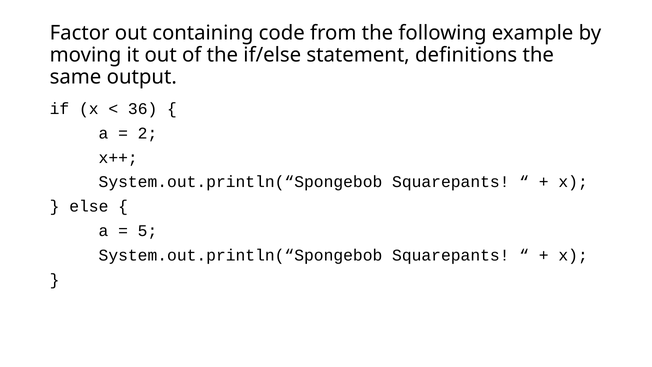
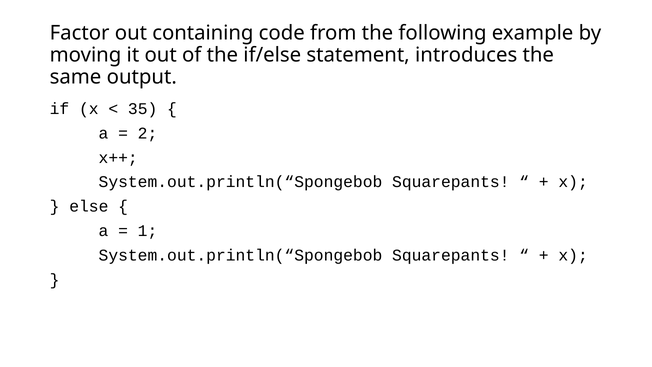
definitions: definitions -> introduces (466, 55)
36: 36 -> 35 (143, 109)
5: 5 -> 1 (148, 231)
